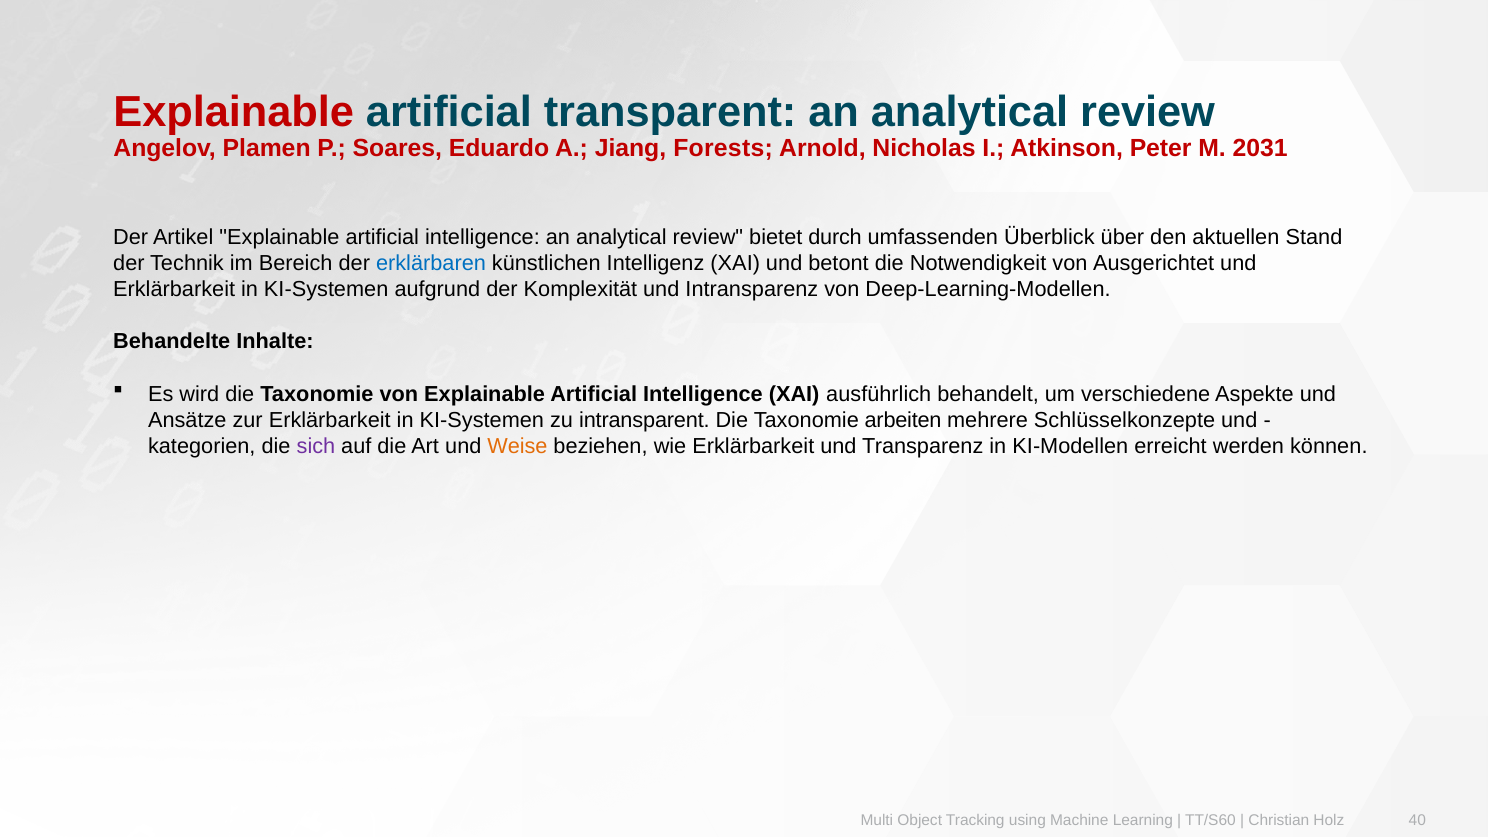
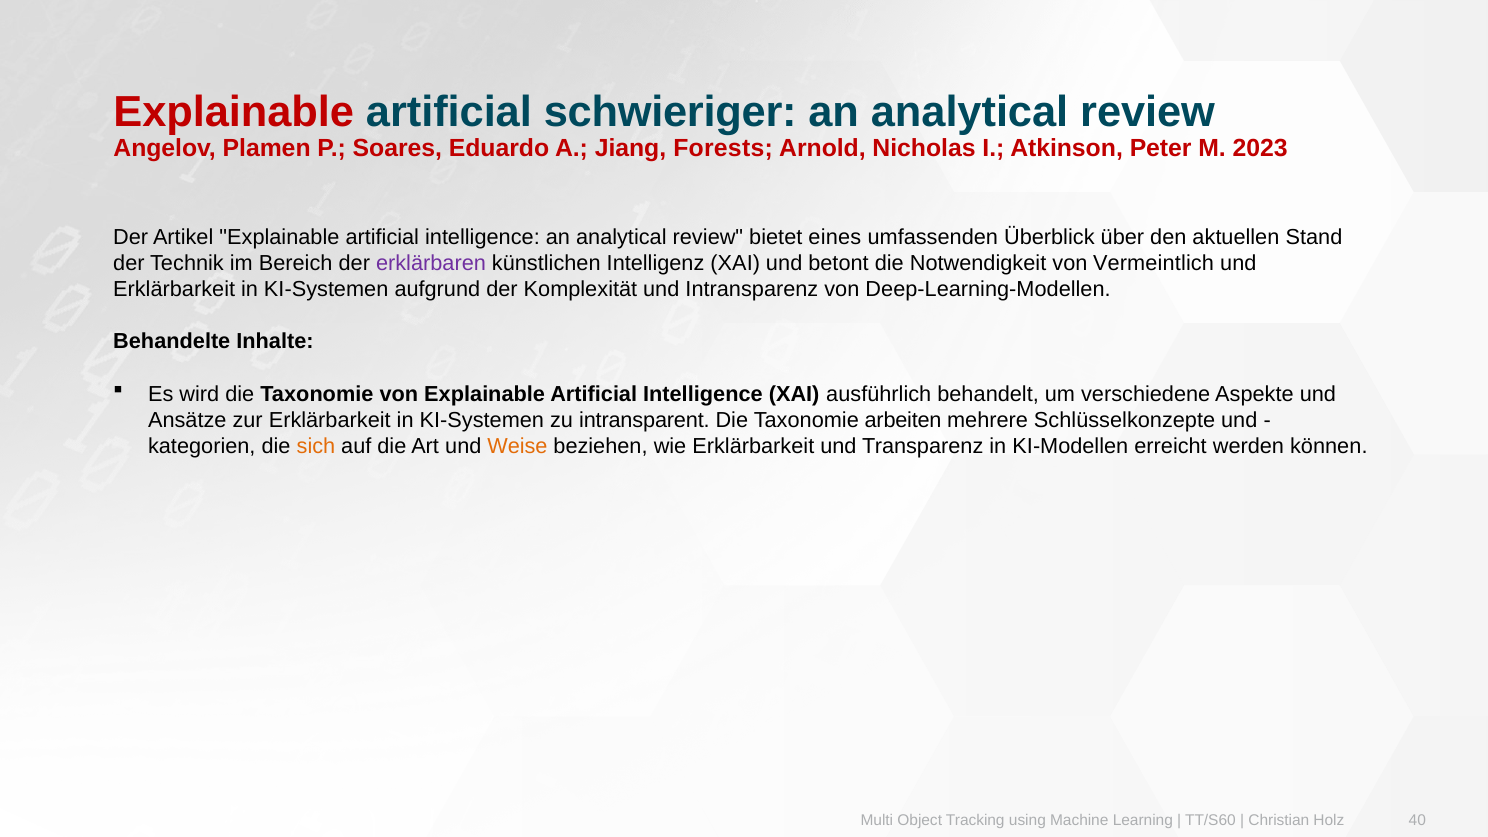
transparent: transparent -> schwieriger (670, 112)
2031: 2031 -> 2023 (1260, 149)
durch: durch -> eines (835, 238)
erklärbaren colour: blue -> purple (431, 264)
Ausgerichtet: Ausgerichtet -> Vermeintlich (1154, 264)
sich colour: purple -> orange (316, 446)
